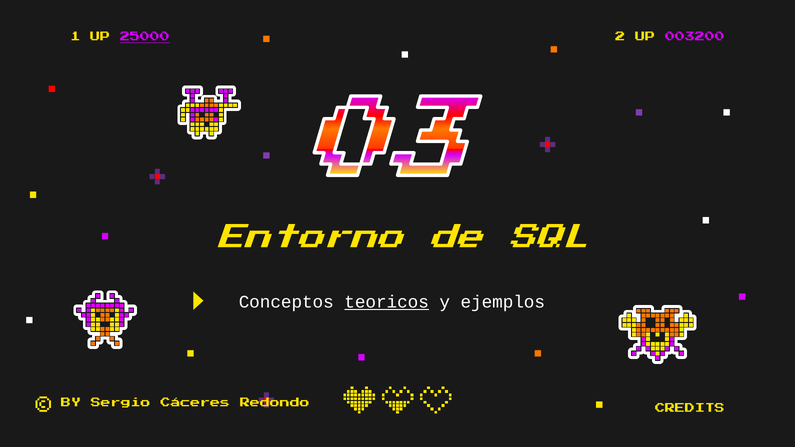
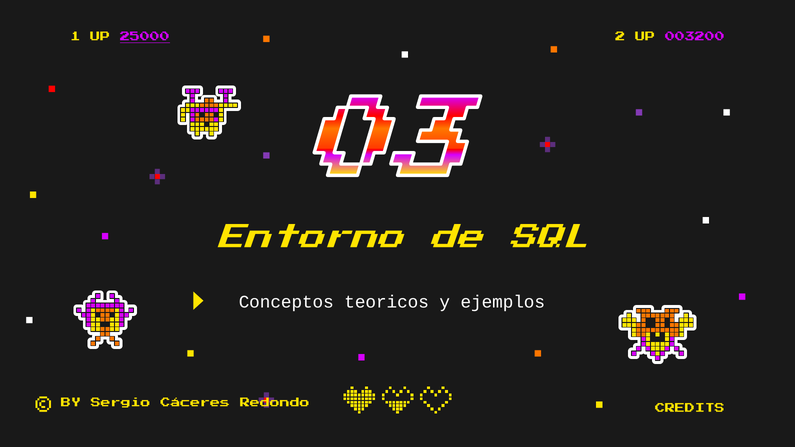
teoricos underline: present -> none (387, 302)
